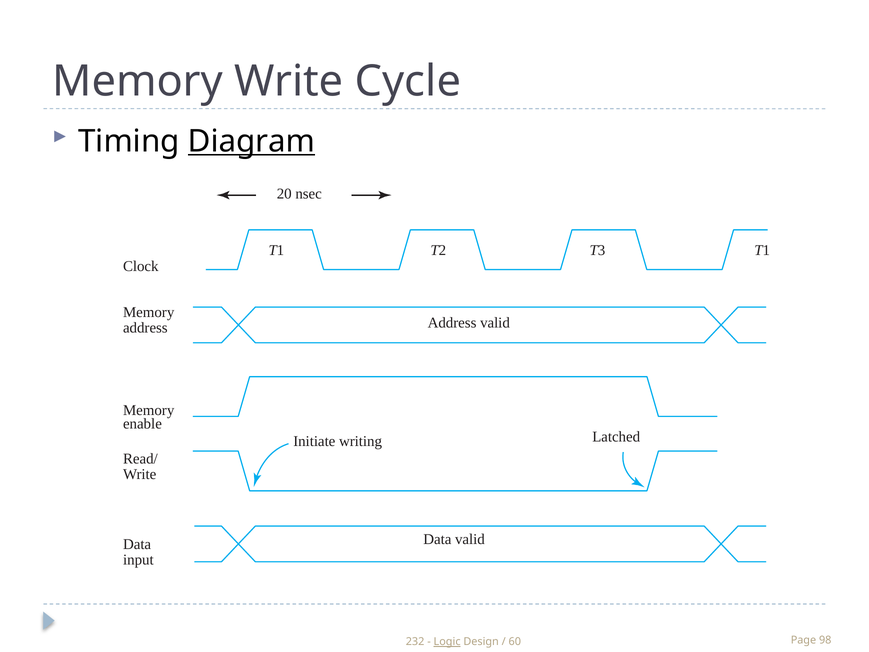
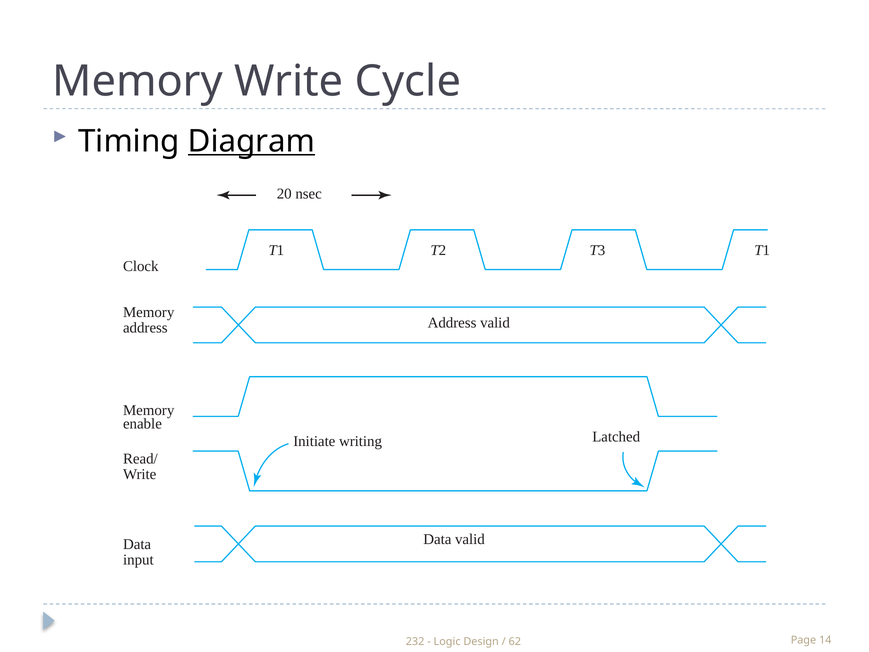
Logic underline: present -> none (447, 642)
60: 60 -> 62 (515, 642)
98: 98 -> 14 (825, 640)
